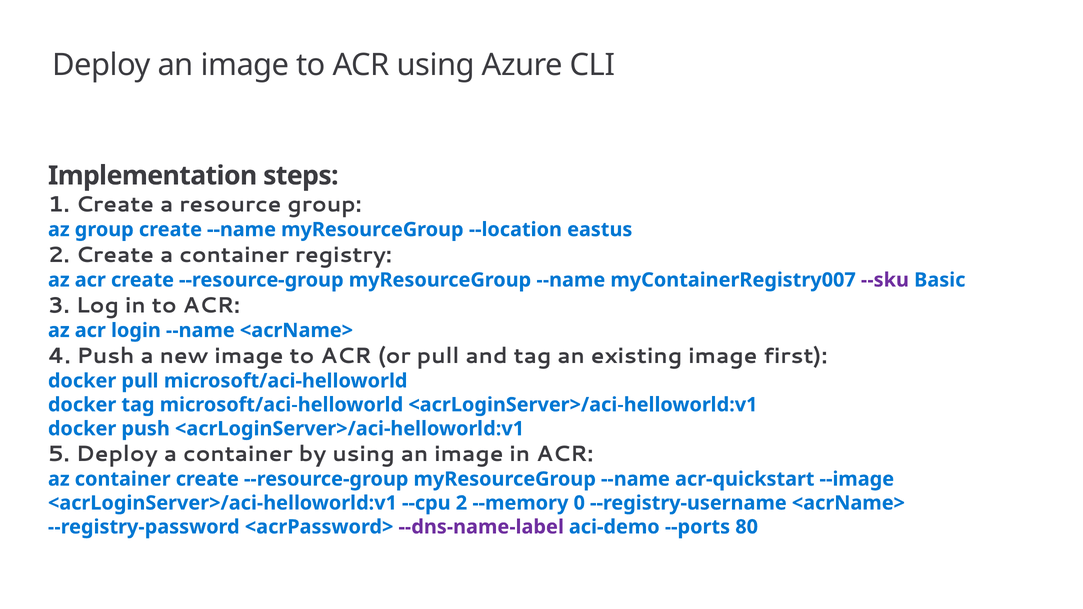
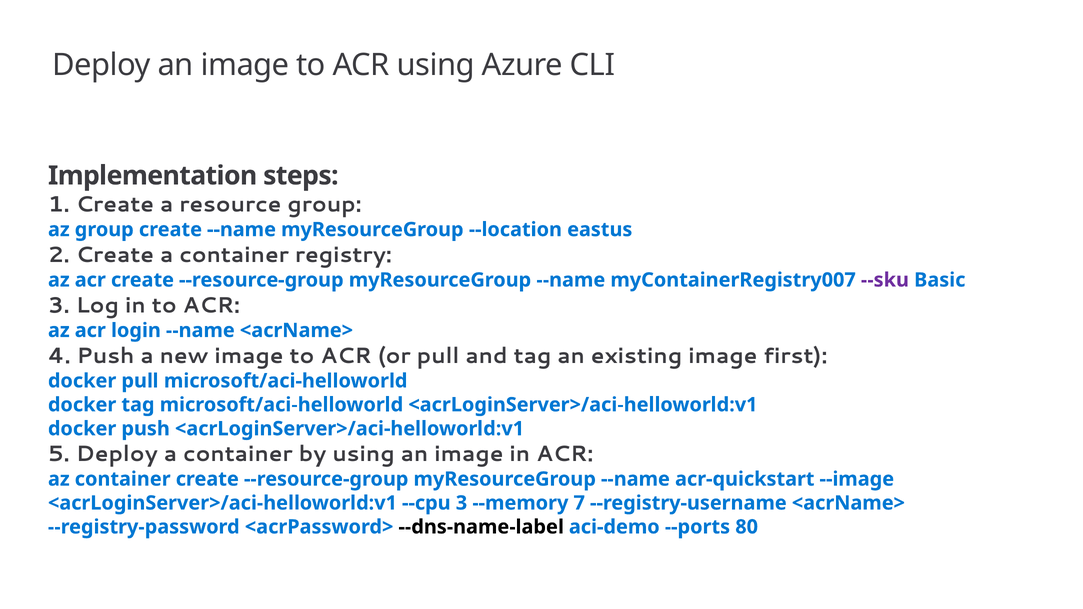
--cpu 2: 2 -> 3 (462, 503)
0: 0 -> 7 (579, 503)
--dns-name-label colour: purple -> black (481, 527)
